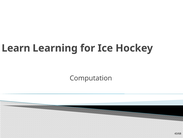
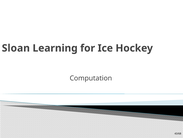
Learn: Learn -> Sloan (16, 48)
